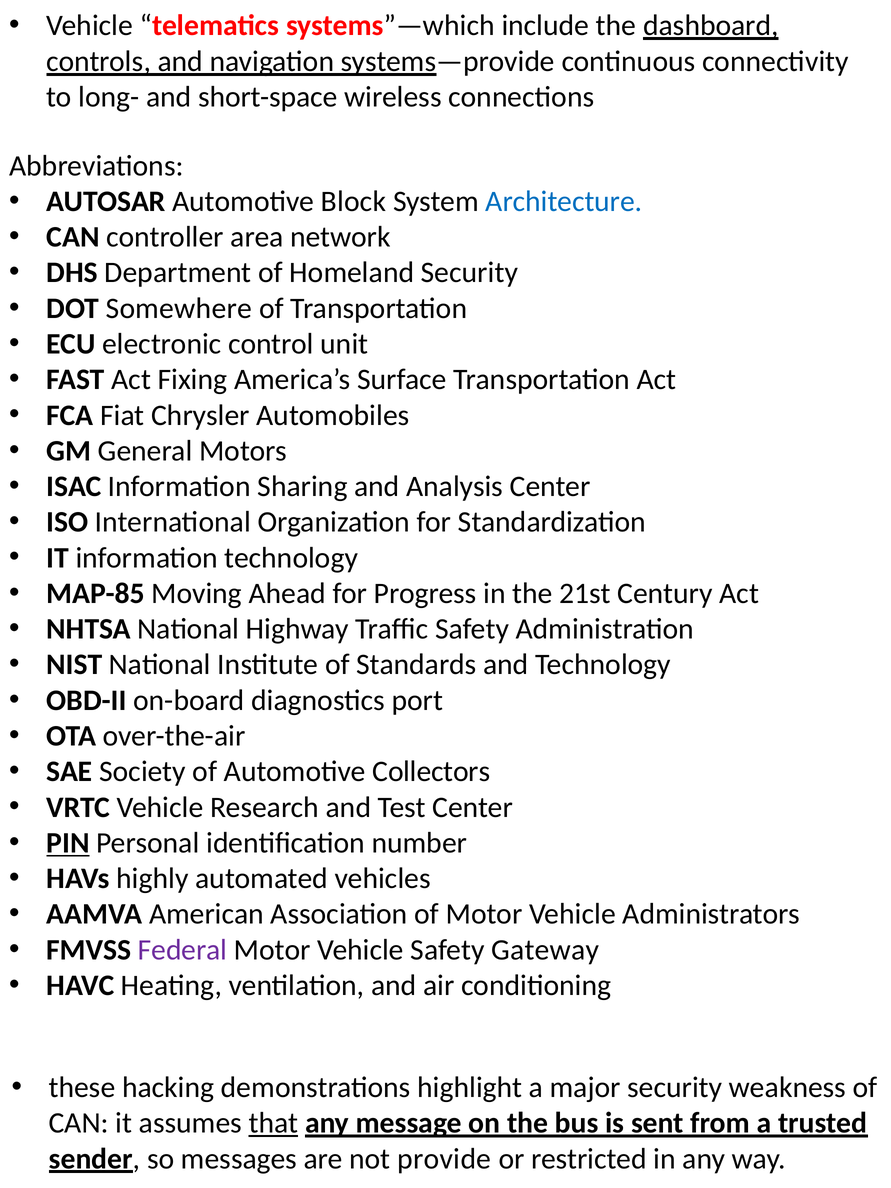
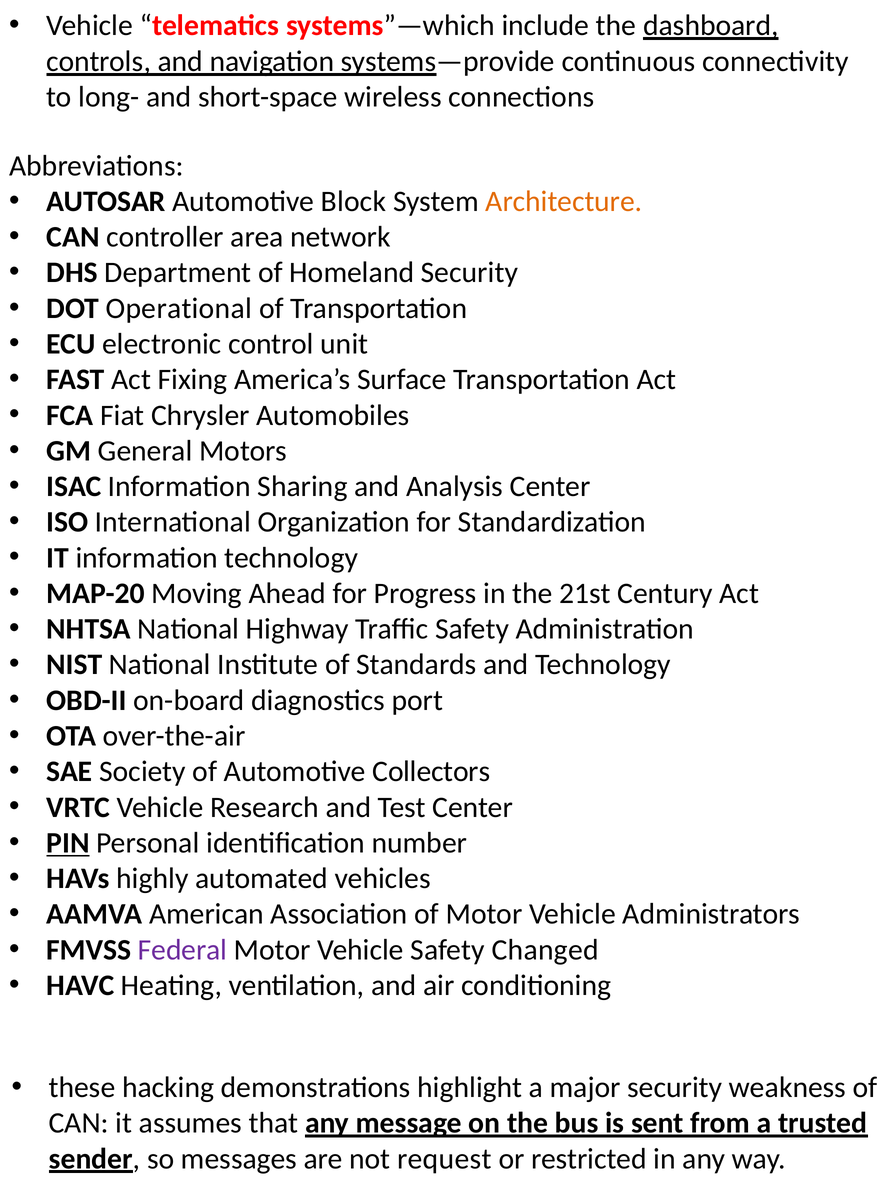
Architecture colour: blue -> orange (564, 201)
Somewhere: Somewhere -> Operational (179, 308)
MAP-85: MAP-85 -> MAP-20 (96, 593)
Gateway: Gateway -> Changed (545, 950)
that underline: present -> none (273, 1123)
provide: provide -> request (444, 1159)
